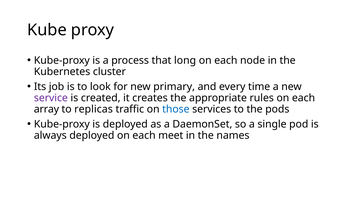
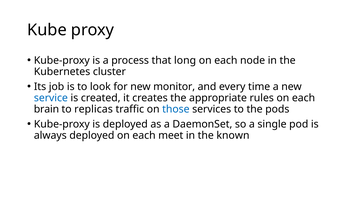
primary: primary -> monitor (174, 87)
service colour: purple -> blue (51, 98)
array: array -> brain (46, 109)
names: names -> known (233, 135)
